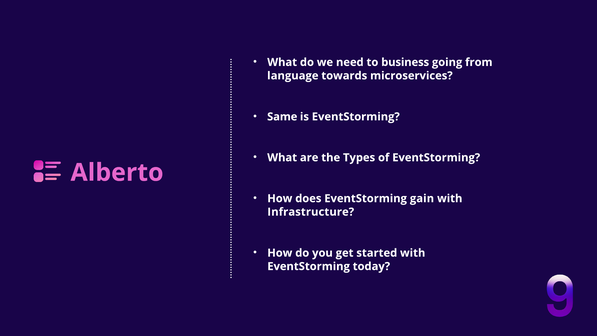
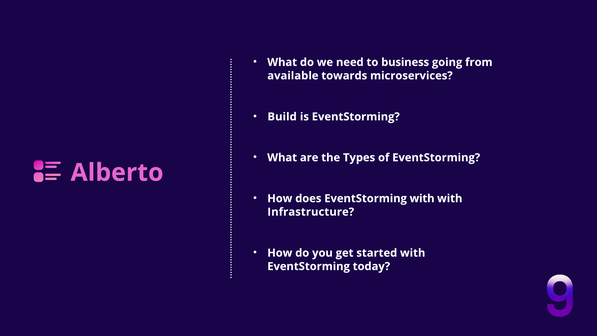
language: language -> available (293, 76)
Same: Same -> Build (282, 117)
EventStorming gain: gain -> with (422, 198)
